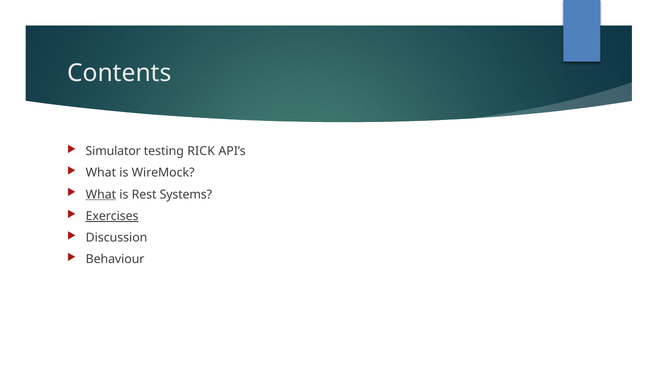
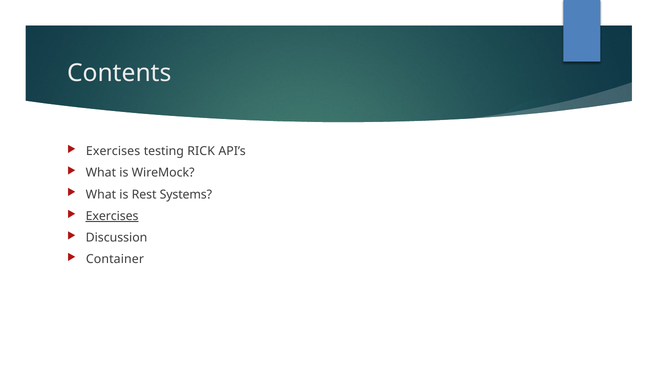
Simulator: Simulator -> Exercises (113, 151)
What underline: present -> none (101, 195)
Behaviour: Behaviour -> Container (115, 260)
